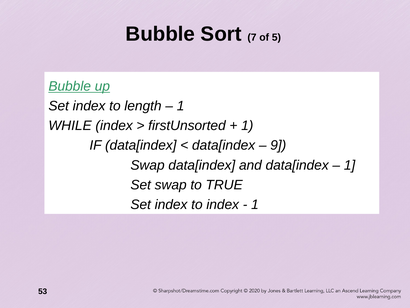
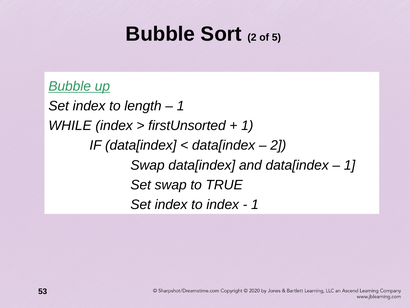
Sort 7: 7 -> 2 (252, 37)
9: 9 -> 2 (278, 145)
